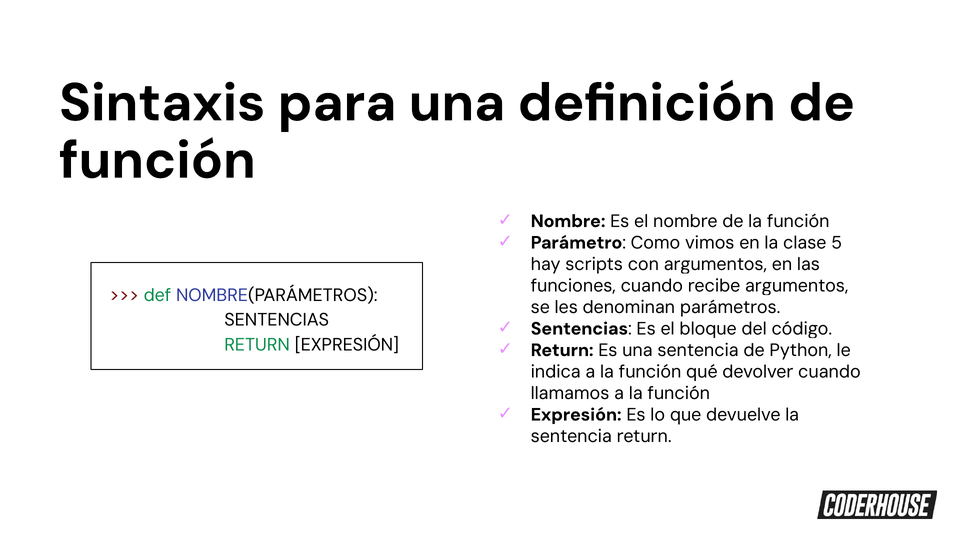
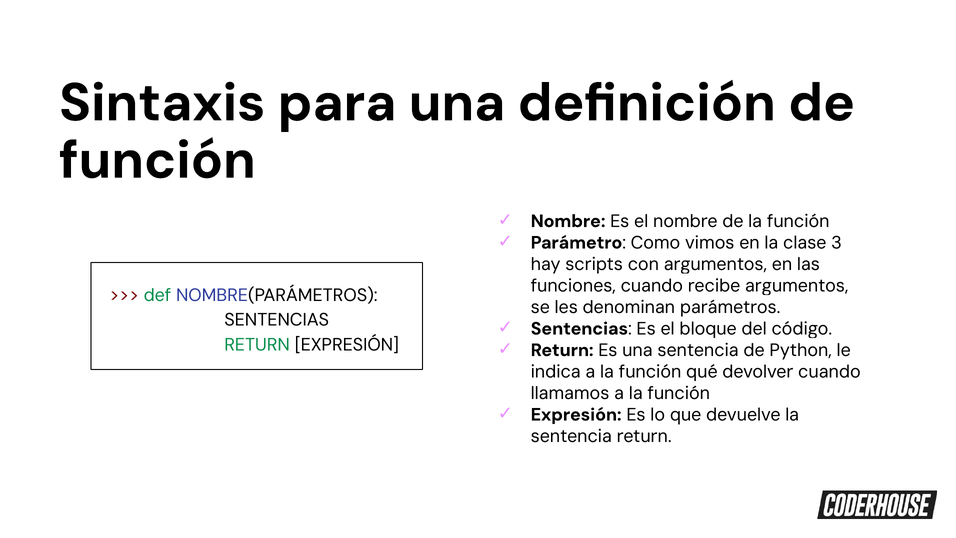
5: 5 -> 3 (837, 243)
